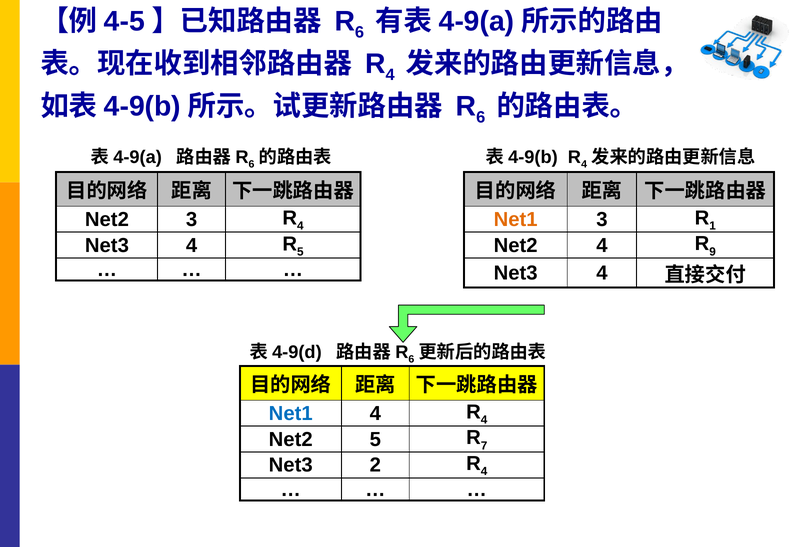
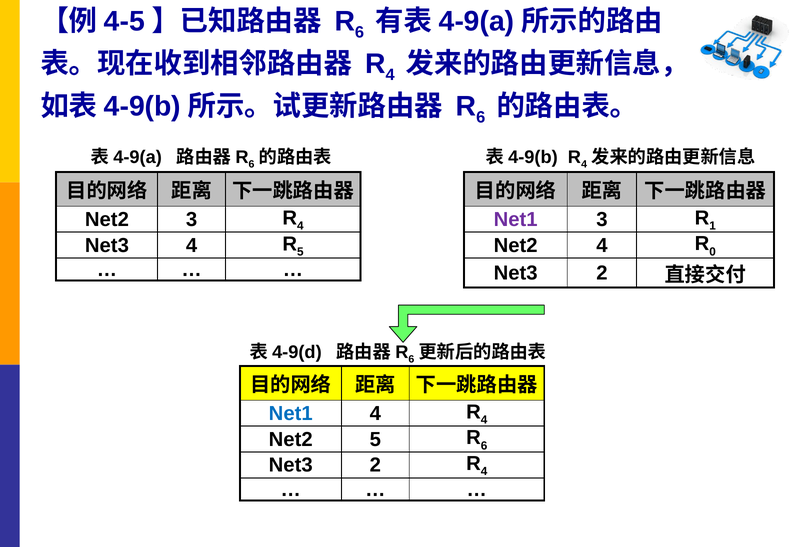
Net1 colour: orange -> purple (516, 219)
9: 9 -> 0 (713, 252)
4: 4 -> 2 (602, 273)
7: 7 -> 6 (484, 446)
